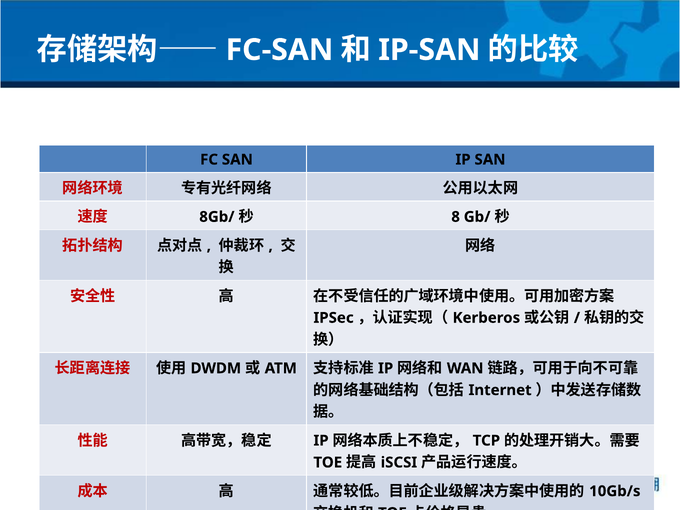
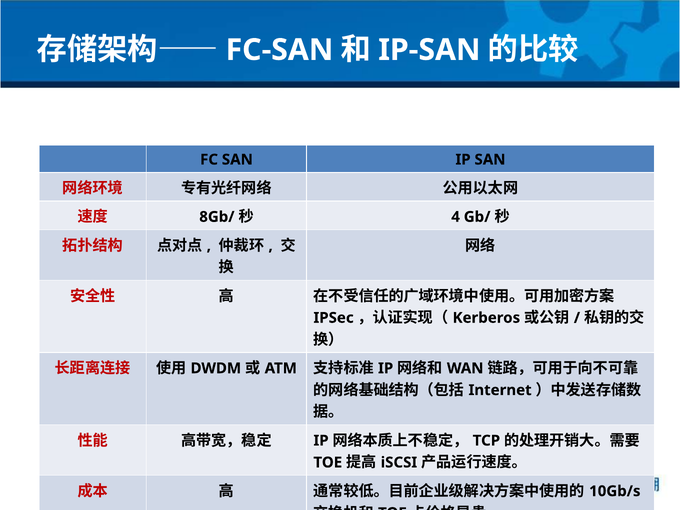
8: 8 -> 4 (456, 217)
